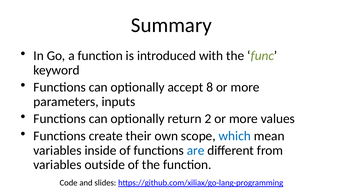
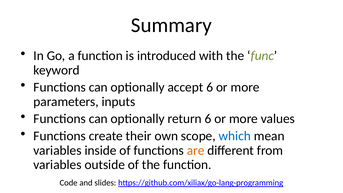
accept 8: 8 -> 6 (210, 87)
return 2: 2 -> 6 (208, 119)
are colour: blue -> orange (196, 150)
